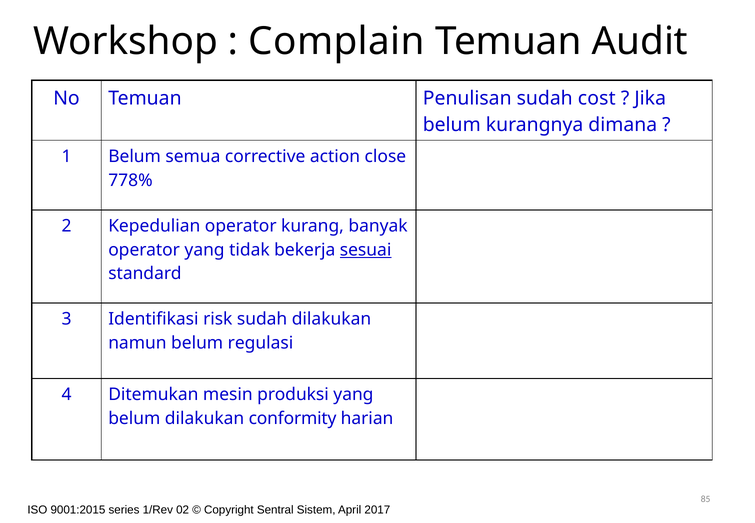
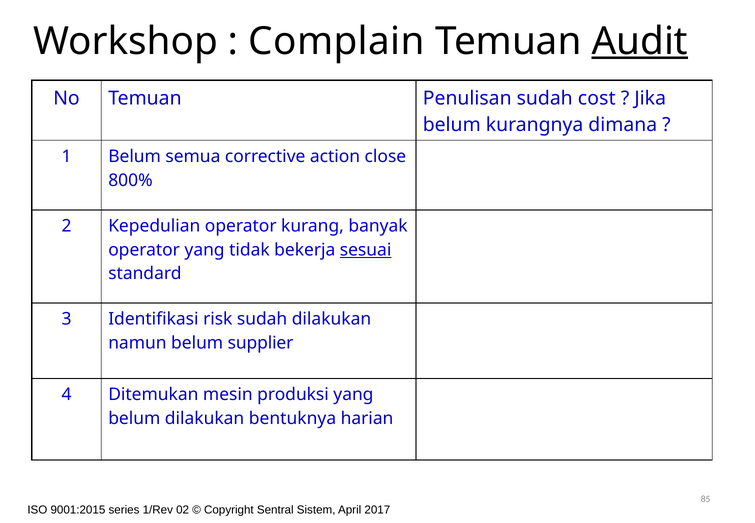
Audit underline: none -> present (640, 41)
778%: 778% -> 800% (130, 180)
regulasi: regulasi -> supplier (261, 343)
conformity: conformity -> bentuknya (292, 418)
